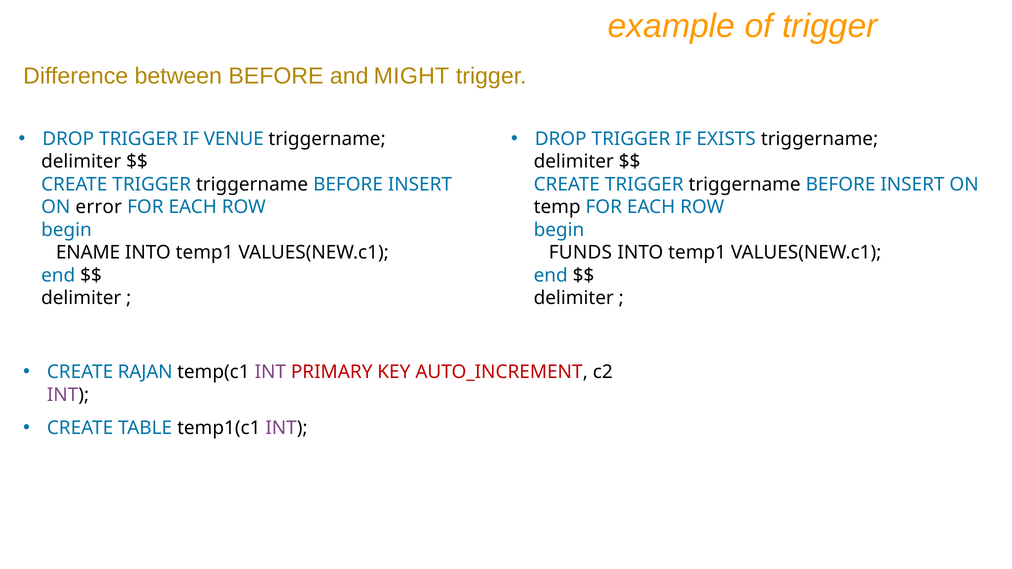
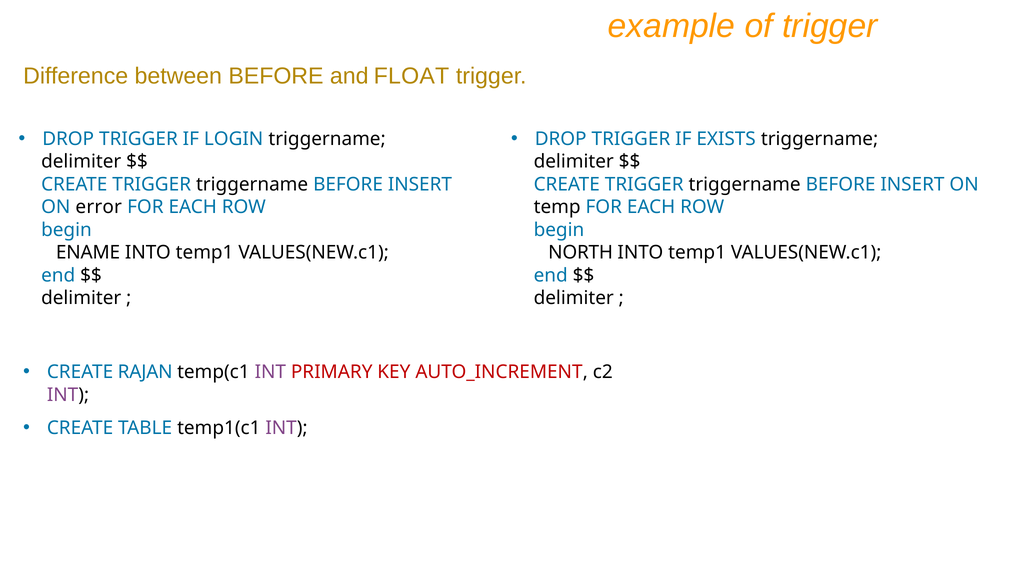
MIGHT: MIGHT -> FLOAT (411, 76)
VENUE: VENUE -> LOGIN (234, 139)
FUNDS: FUNDS -> NORTH (581, 253)
